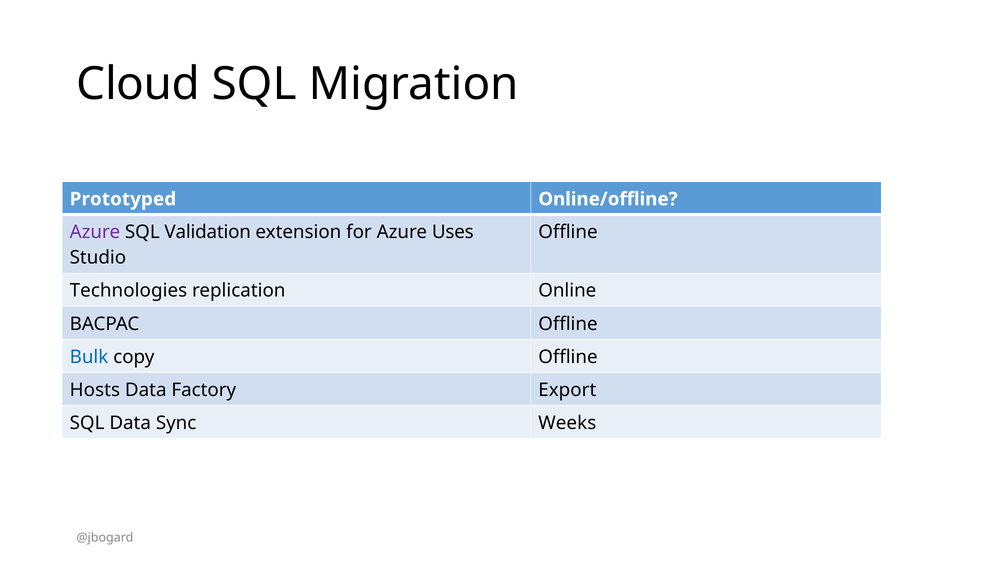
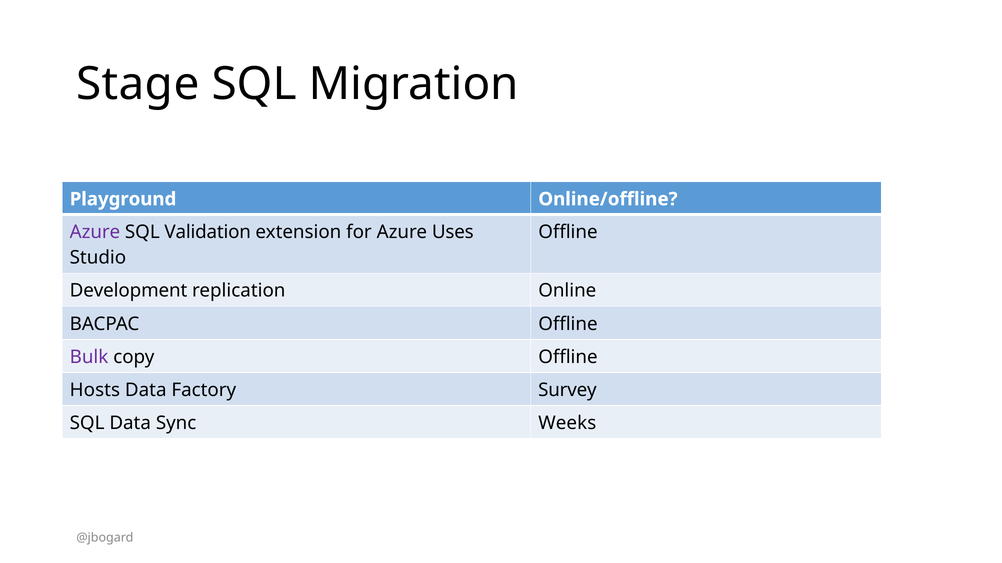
Cloud: Cloud -> Stage (138, 84)
Prototyped: Prototyped -> Playground (123, 199)
Technologies: Technologies -> Development (129, 291)
Bulk colour: blue -> purple (89, 357)
Export: Export -> Survey (567, 390)
